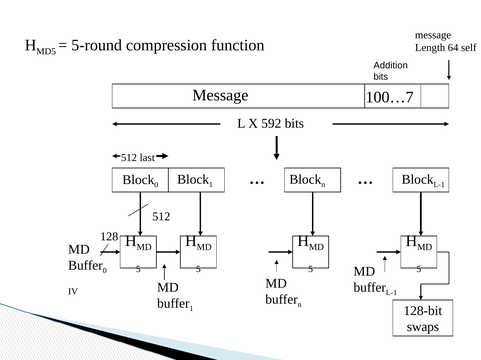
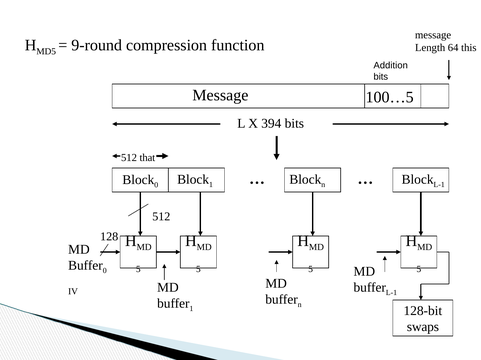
5-round: 5-round -> 9-round (97, 45)
self: self -> this (469, 48)
100…7: 100…7 -> 100…5 (390, 97)
592: 592 -> 394 (271, 124)
last: last -> that (147, 158)
